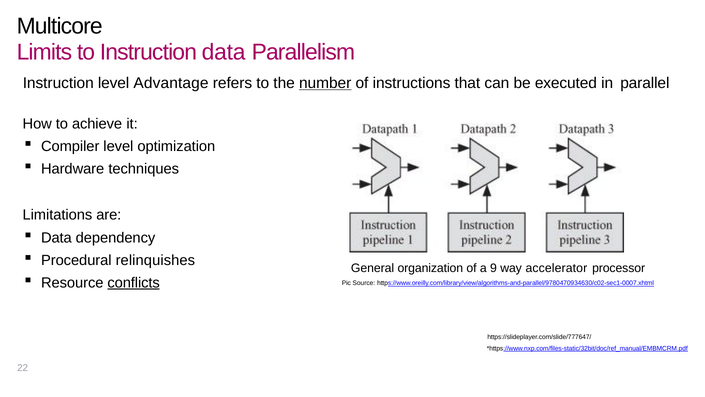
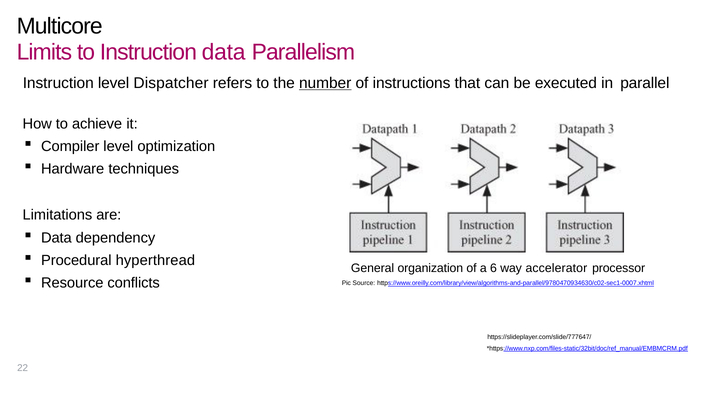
Advantage: Advantage -> Dispatcher (171, 83)
relinquishes: relinquishes -> hyperthread (155, 260)
9: 9 -> 6 (493, 268)
conflicts underline: present -> none (134, 283)
